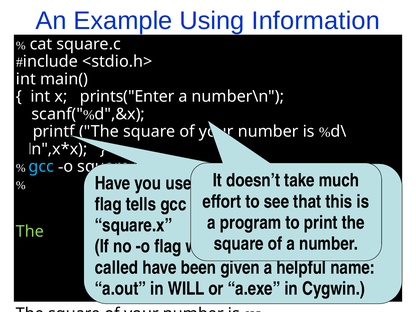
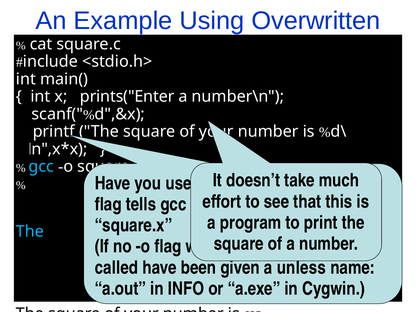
Information: Information -> Overwritten (316, 21)
The colour: light green -> light blue (30, 231)
helpful: helpful -> unless (301, 268)
WILL: WILL -> INFO (186, 289)
